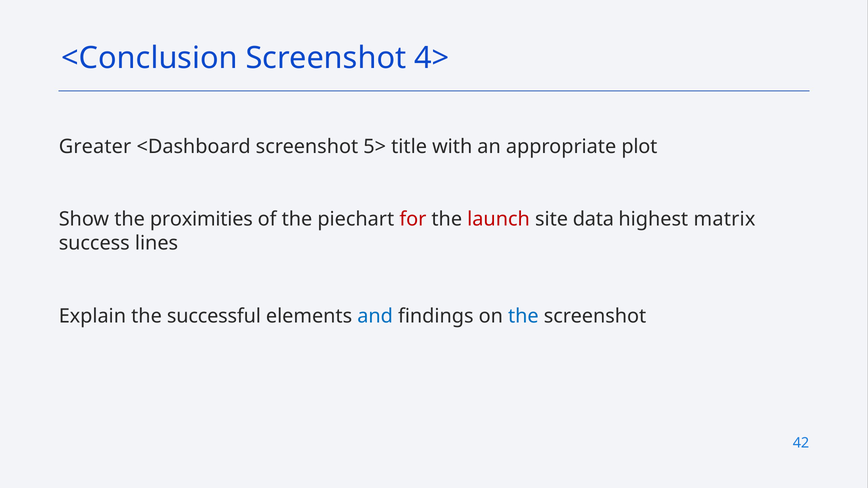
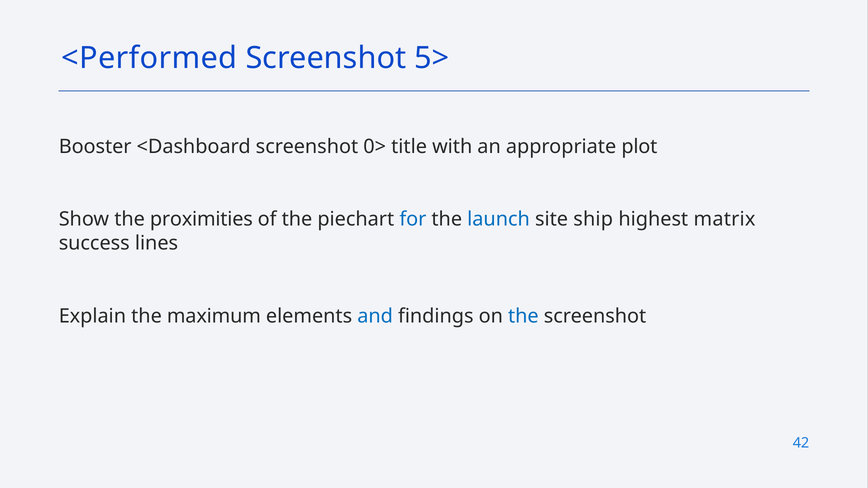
<Conclusion: <Conclusion -> <Performed (149, 58)
4>: 4> -> 5> (432, 58)
Greater: Greater -> Booster (95, 147)
5>: 5> -> 0> (375, 147)
for colour: red -> blue (413, 220)
launch colour: red -> blue (499, 220)
data: data -> ship (593, 220)
successful: successful -> maximum (214, 316)
